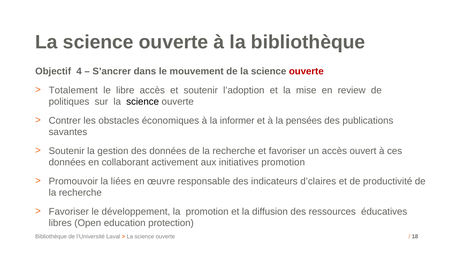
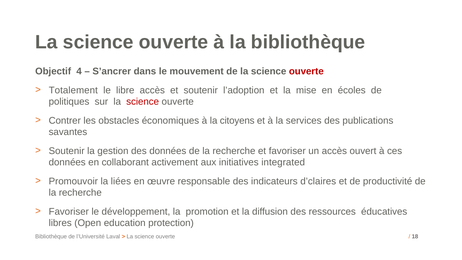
review: review -> écoles (352, 90)
science colour: black -> red (143, 102)
informer: informer -> citoyens (237, 120)
pensées: pensées -> services (304, 120)
initiatives promotion: promotion -> integrated (283, 162)
